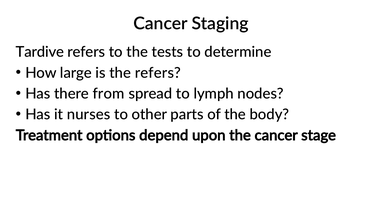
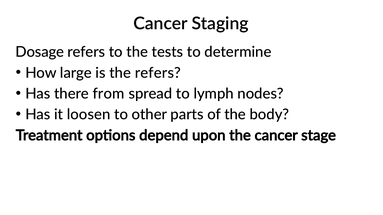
Tardive: Tardive -> Dosage (40, 52)
nurses: nurses -> loosen (89, 115)
